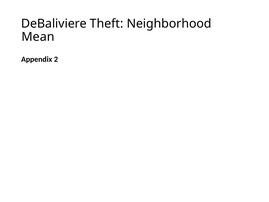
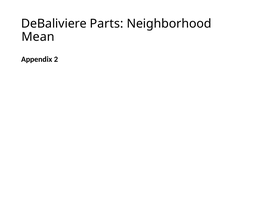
Theft: Theft -> Parts (107, 23)
